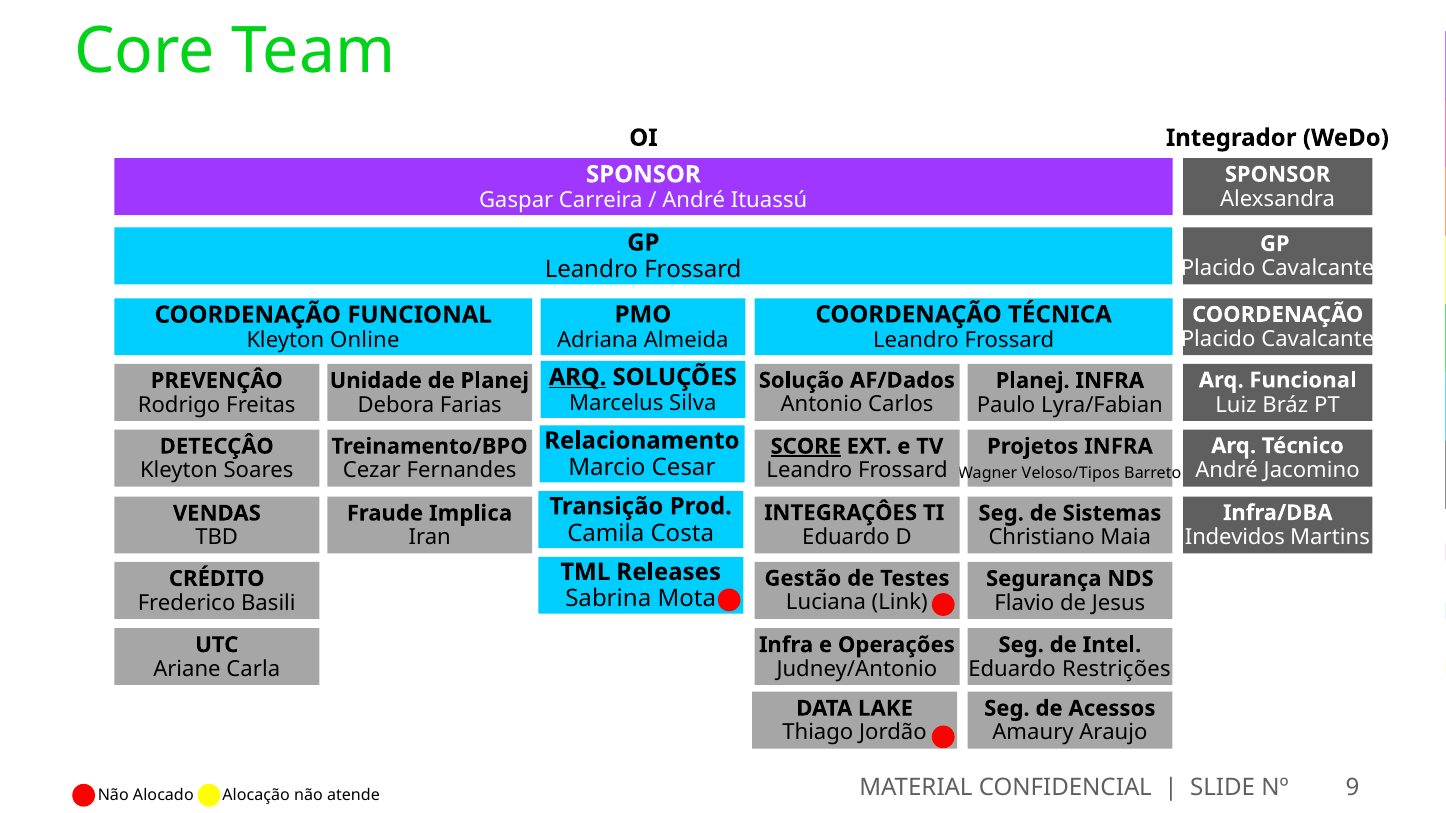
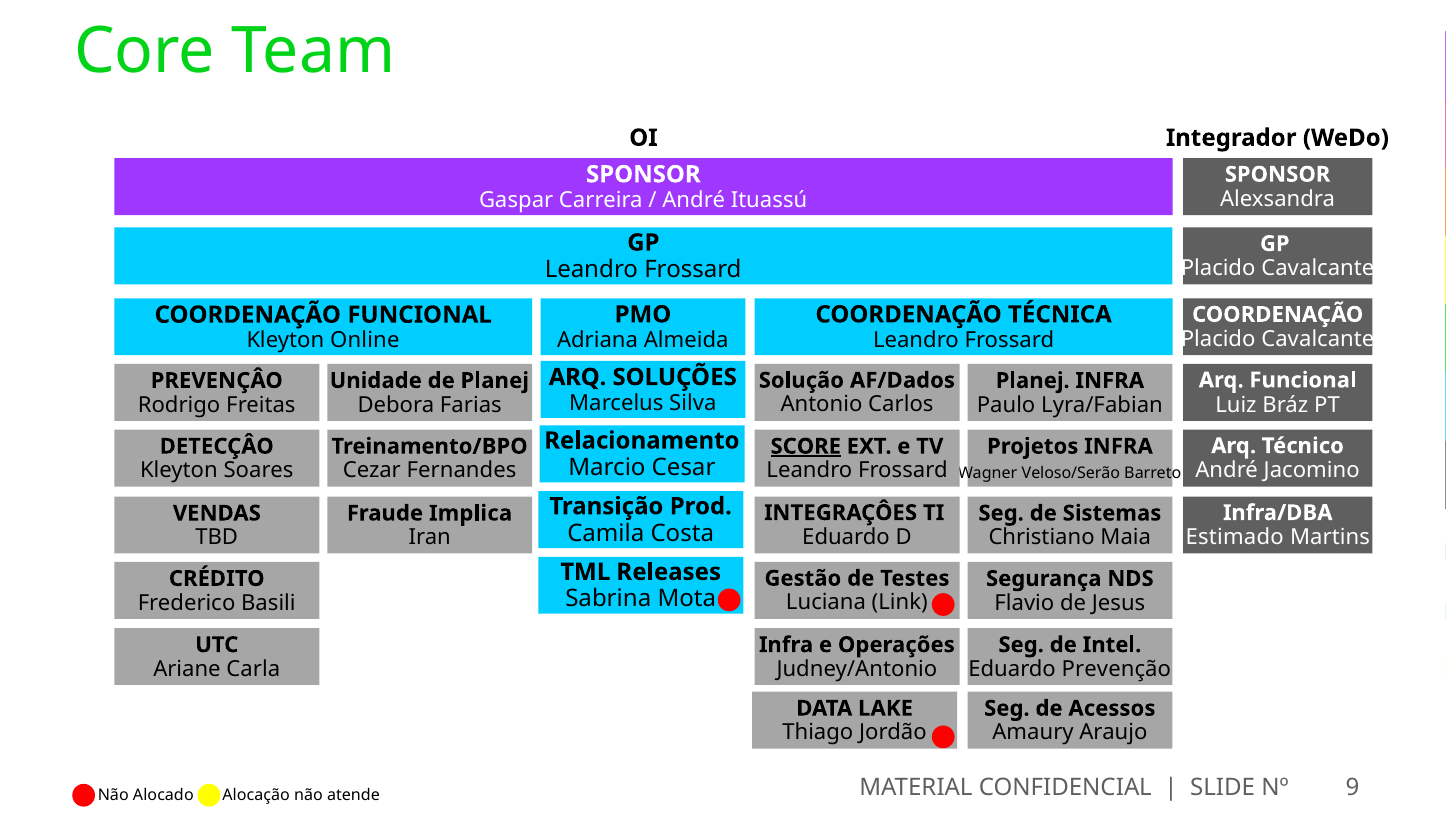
ARQ underline: present -> none (578, 377)
Veloso/Tipos: Veloso/Tipos -> Veloso/Serão (1071, 474)
Indevidos: Indevidos -> Estimado (1235, 538)
Restrições: Restrições -> Prevenção (1116, 669)
